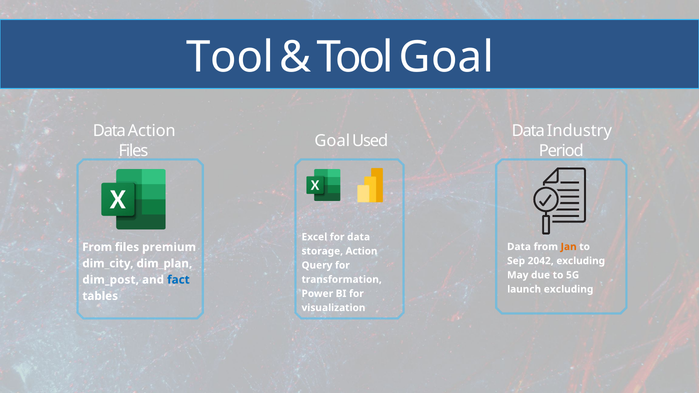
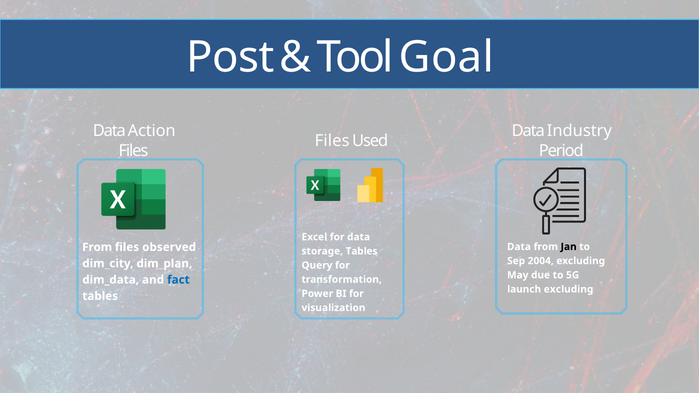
Tool: Tool -> Post (230, 57)
Goal: Goal -> Files (332, 141)
Jan colour: orange -> black (569, 247)
premium: premium -> observed (169, 247)
storage Action: Action -> Tables (361, 251)
2042: 2042 -> 2004 (541, 261)
dim_post: dim_post -> dim_data (111, 280)
